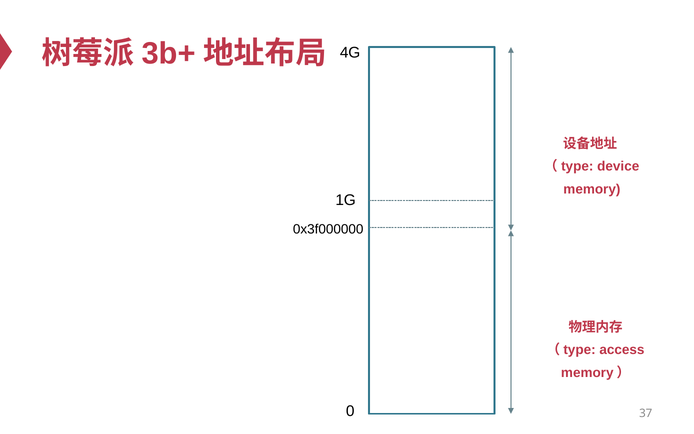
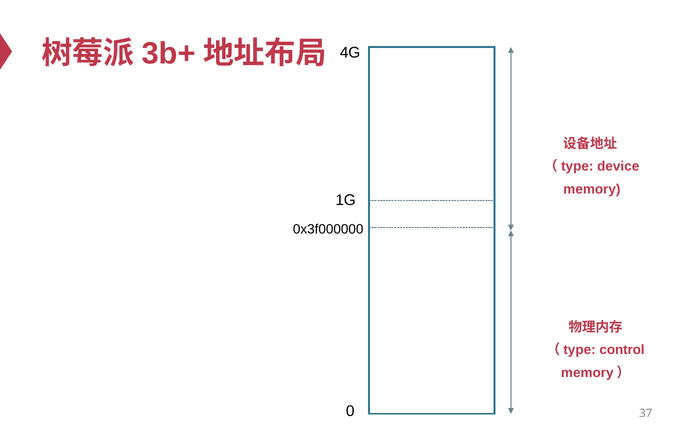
access: access -> control (622, 350)
